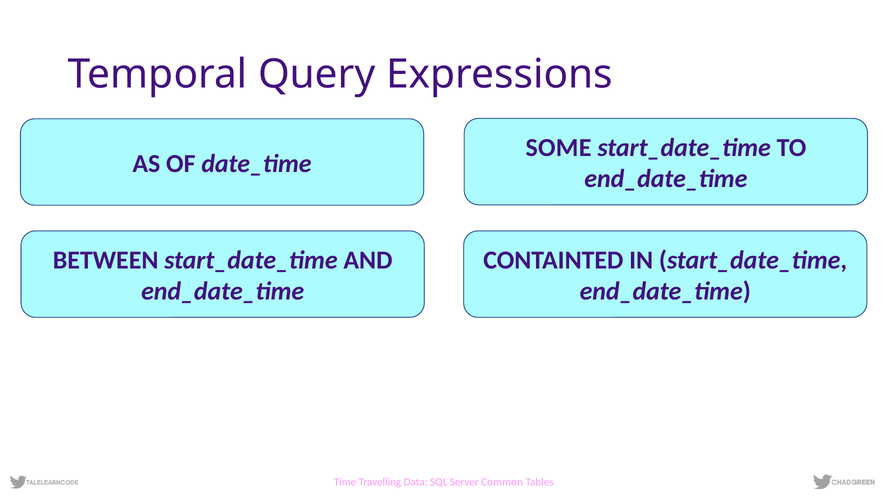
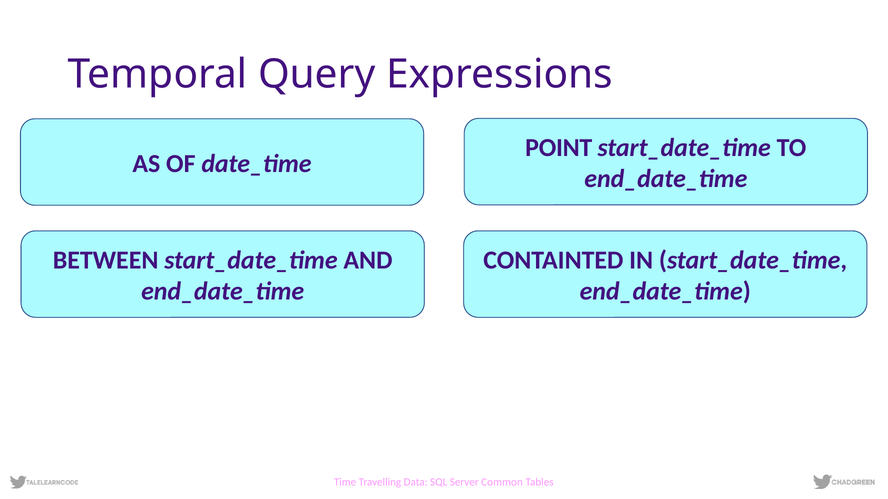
SOME: SOME -> POINT (559, 148)
